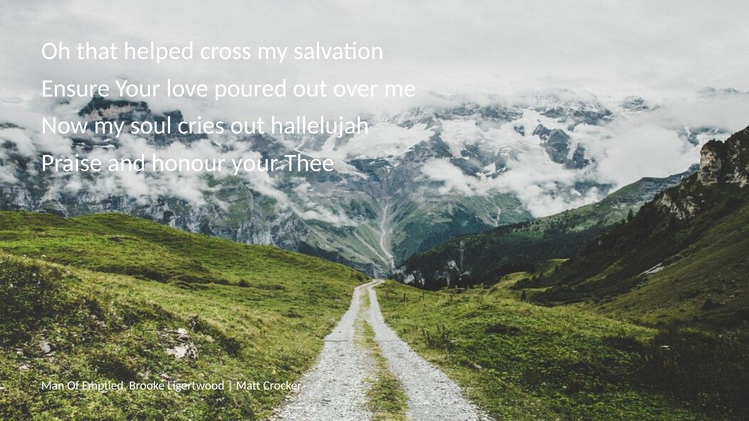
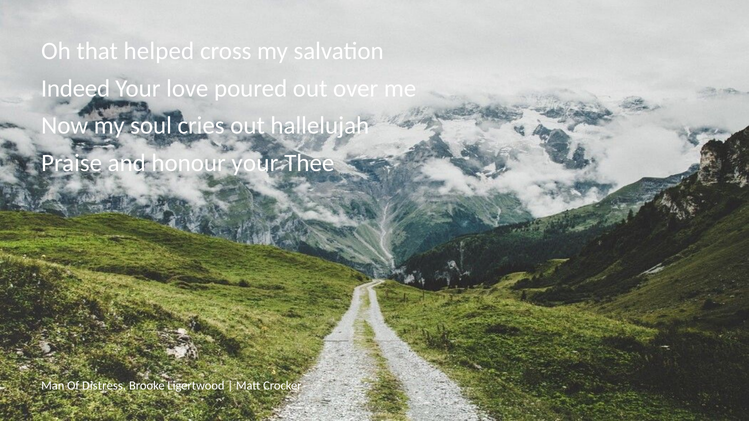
Ensure: Ensure -> Indeed (76, 88)
Emptied: Emptied -> Distress (104, 386)
